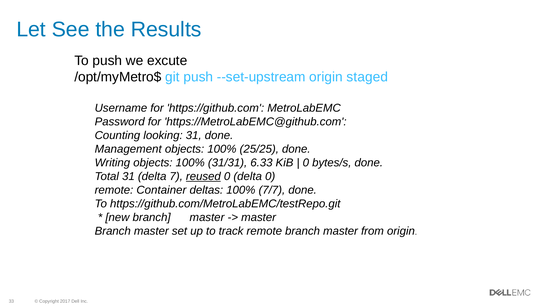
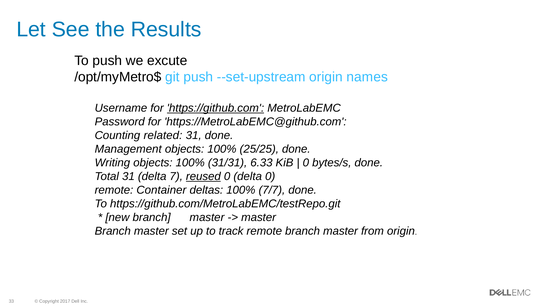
staged: staged -> names (367, 77)
https://github.com underline: none -> present (216, 108)
looking: looking -> related (163, 136)
